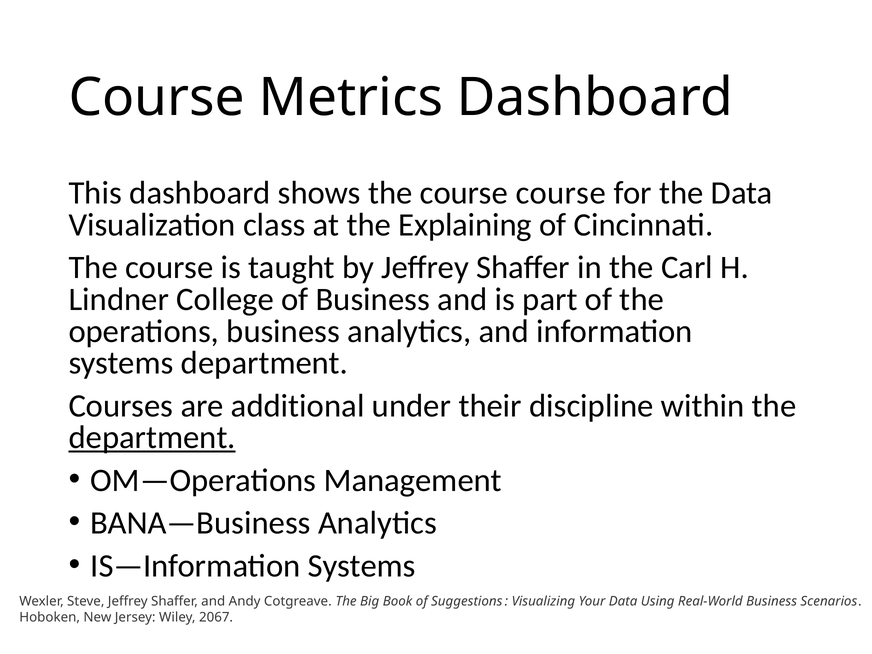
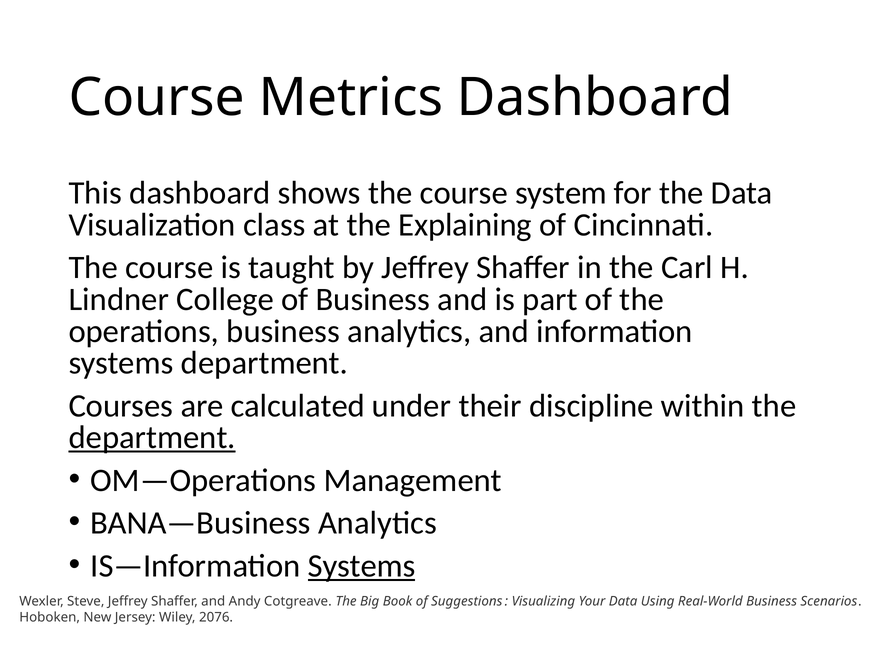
course course: course -> system (561, 193)
additional: additional -> calculated (298, 406)
Systems underline: none -> present (362, 566)
2067: 2067 -> 2076 (216, 618)
